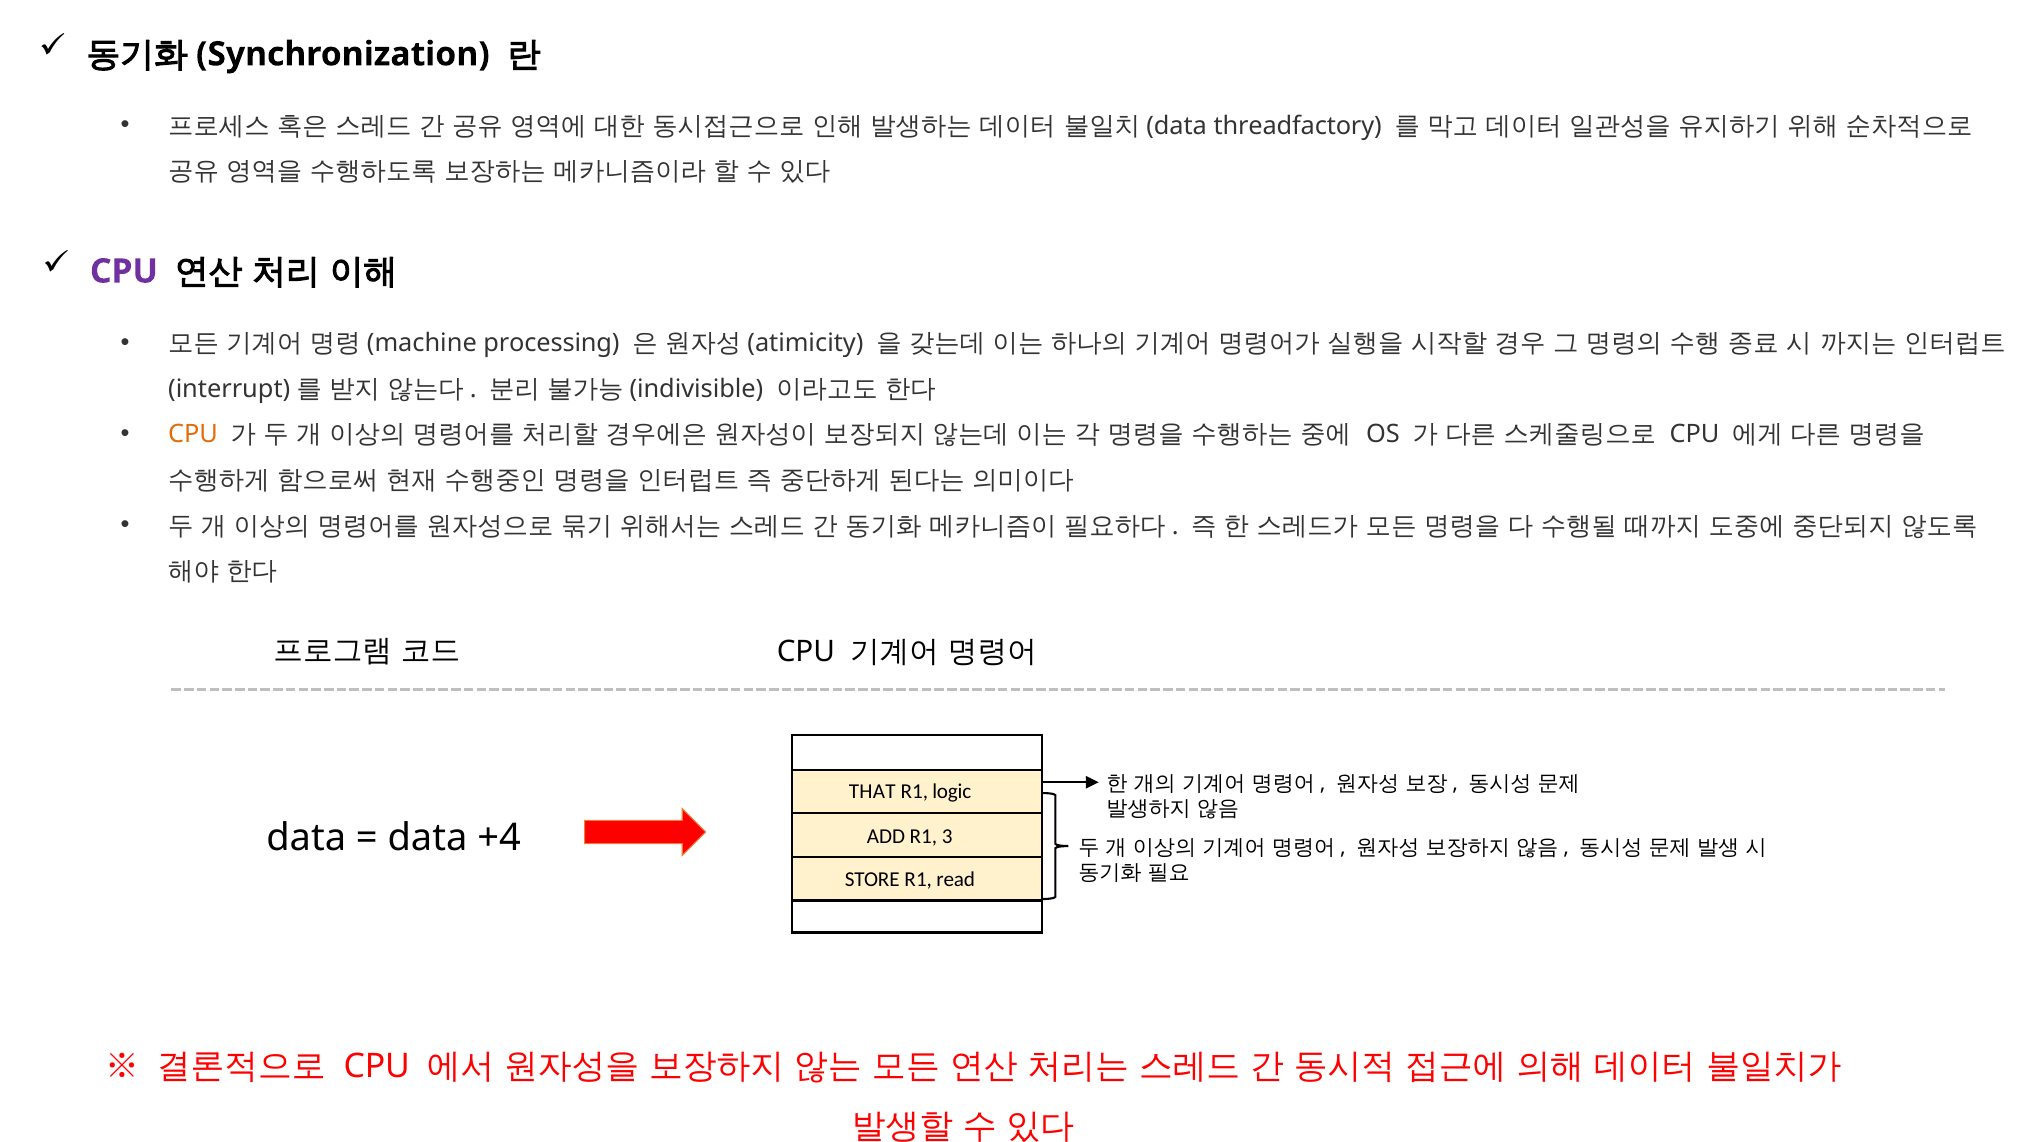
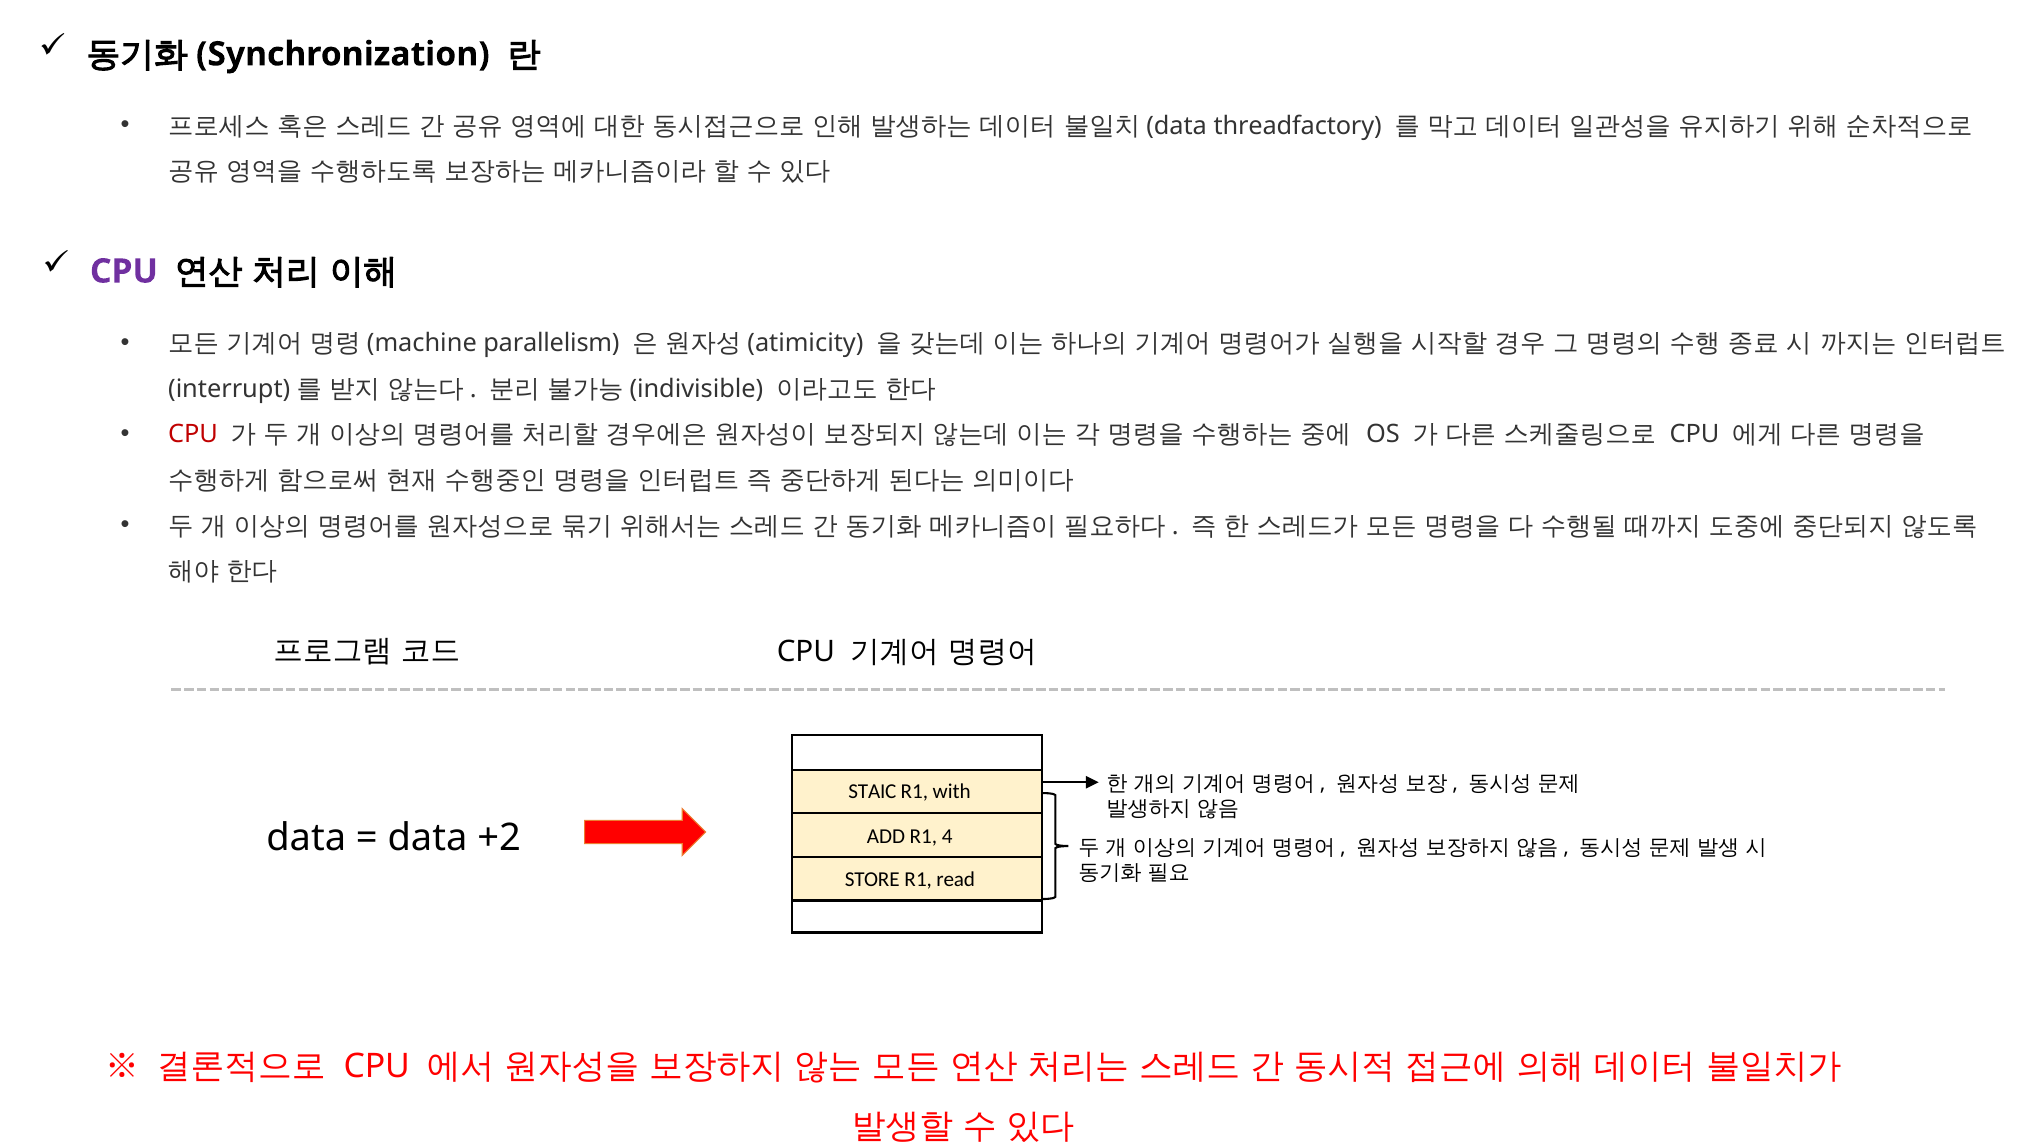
processing: processing -> parallelism (551, 343)
CPU colour: orange -> red (193, 435)
THAT: THAT -> STAIC (872, 792)
logic: logic -> with (952, 792)
+4: +4 -> +2 (499, 838)
3: 3 -> 4 (947, 836)
